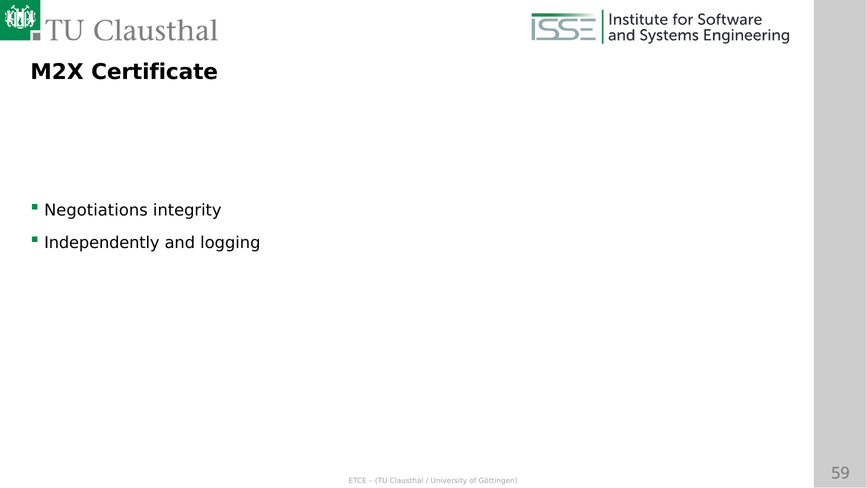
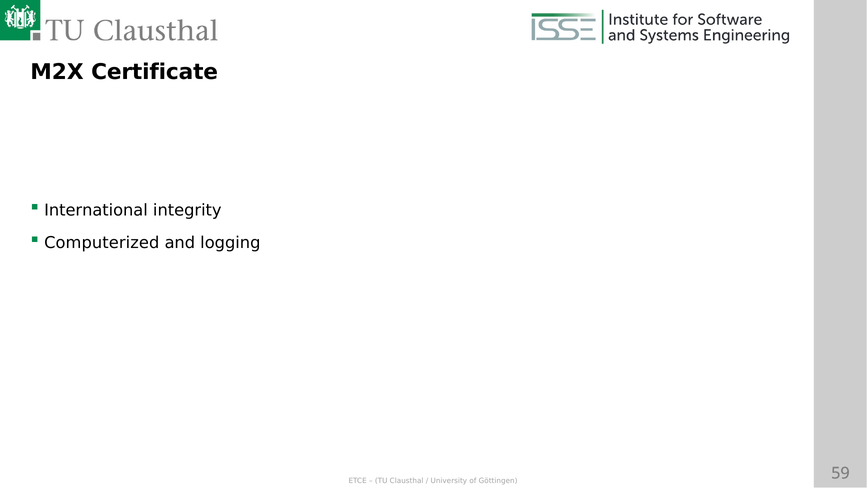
Negotiations: Negotiations -> International (96, 210)
Independently: Independently -> Computerized (102, 243)
